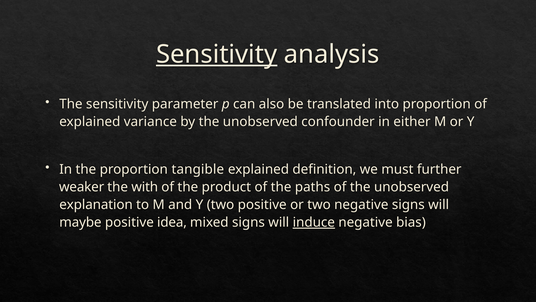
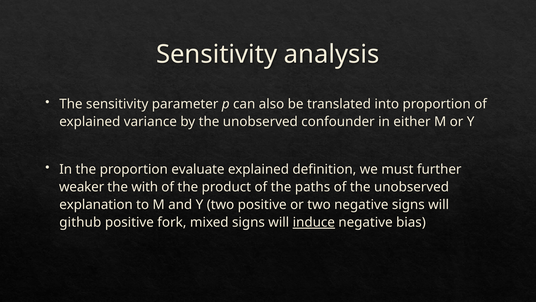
Sensitivity underline: present -> none (217, 54)
tangible: tangible -> evaluate (198, 169)
maybe: maybe -> github (80, 222)
idea: idea -> fork (172, 222)
